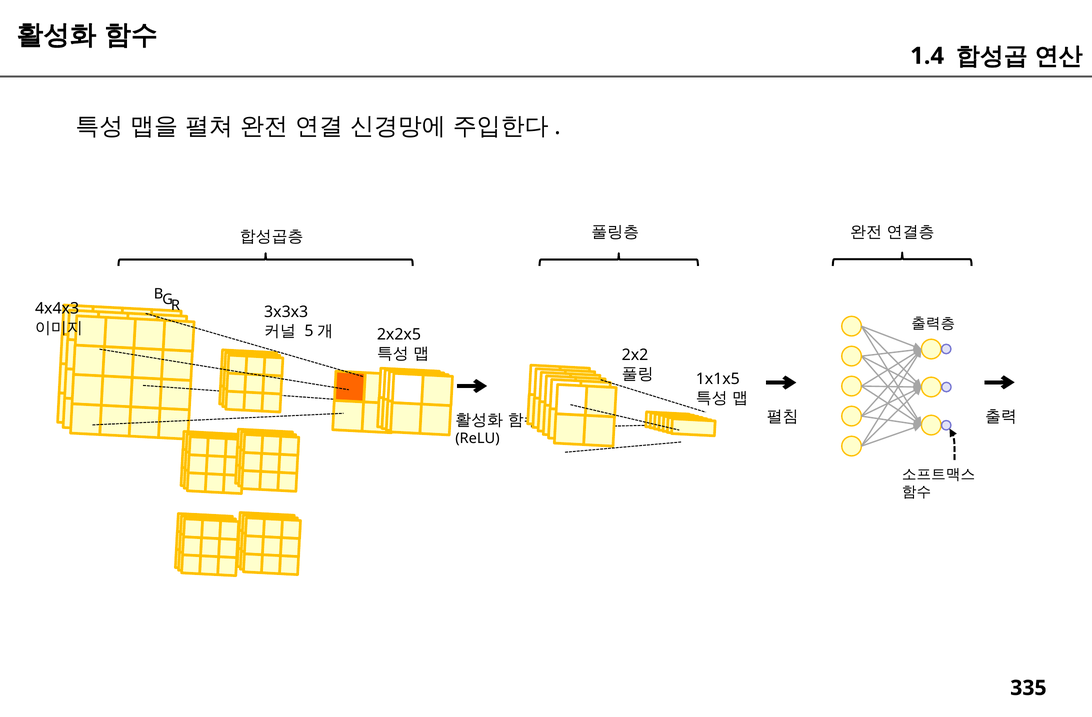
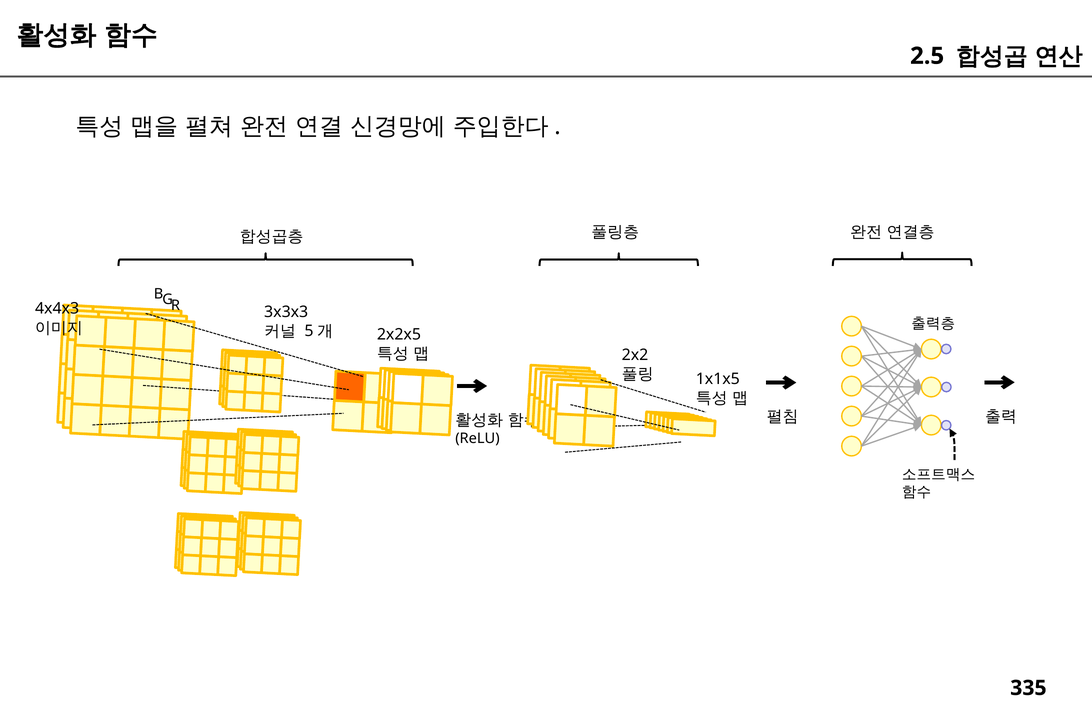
1.4: 1.4 -> 2.5 (927, 56)
